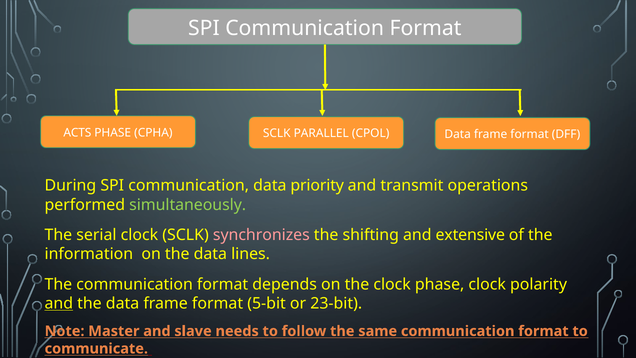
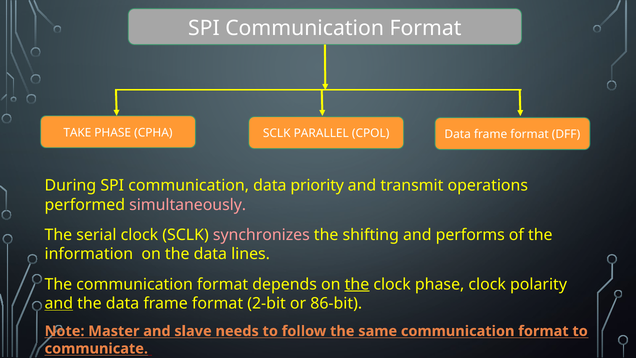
ACTS: ACTS -> TAKE (77, 132)
simultaneously colour: light green -> pink (188, 205)
extensive: extensive -> performs (470, 235)
the underline: none -> present (357, 284)
5-bit: 5-bit -> 2-bit (267, 303)
23-bit: 23-bit -> 86-bit (336, 303)
